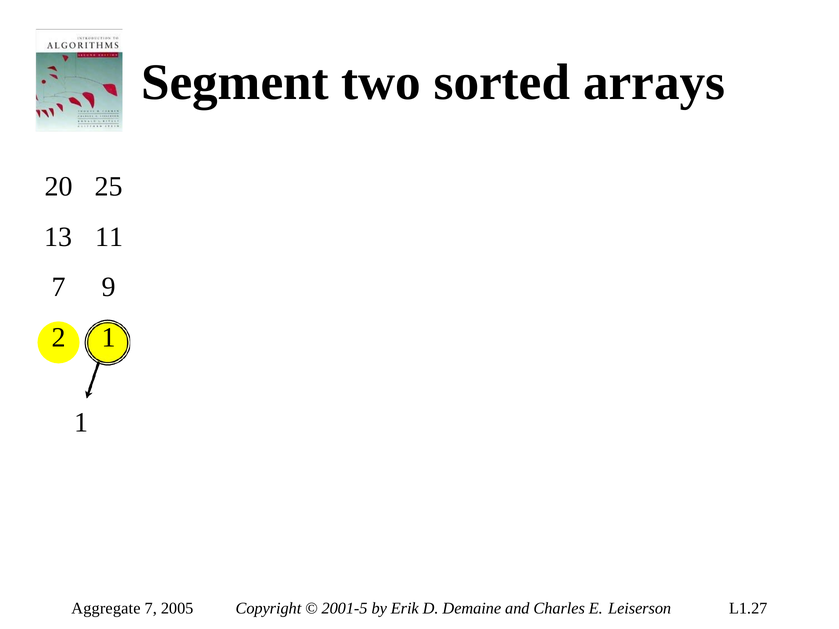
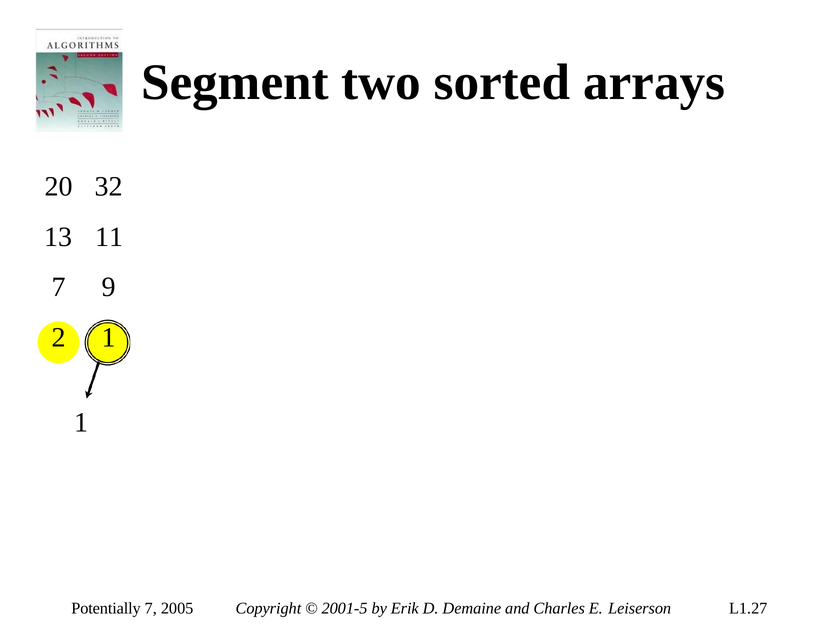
25: 25 -> 32 (109, 187)
Aggregate: Aggregate -> Potentially (106, 609)
